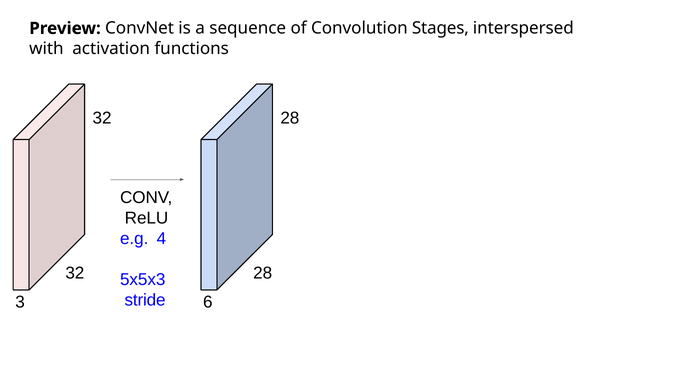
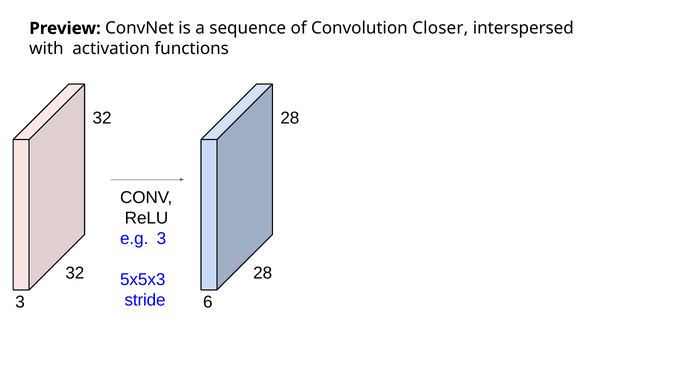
Stages: Stages -> Closer (440, 28)
e.g 4: 4 -> 3 (161, 239)
